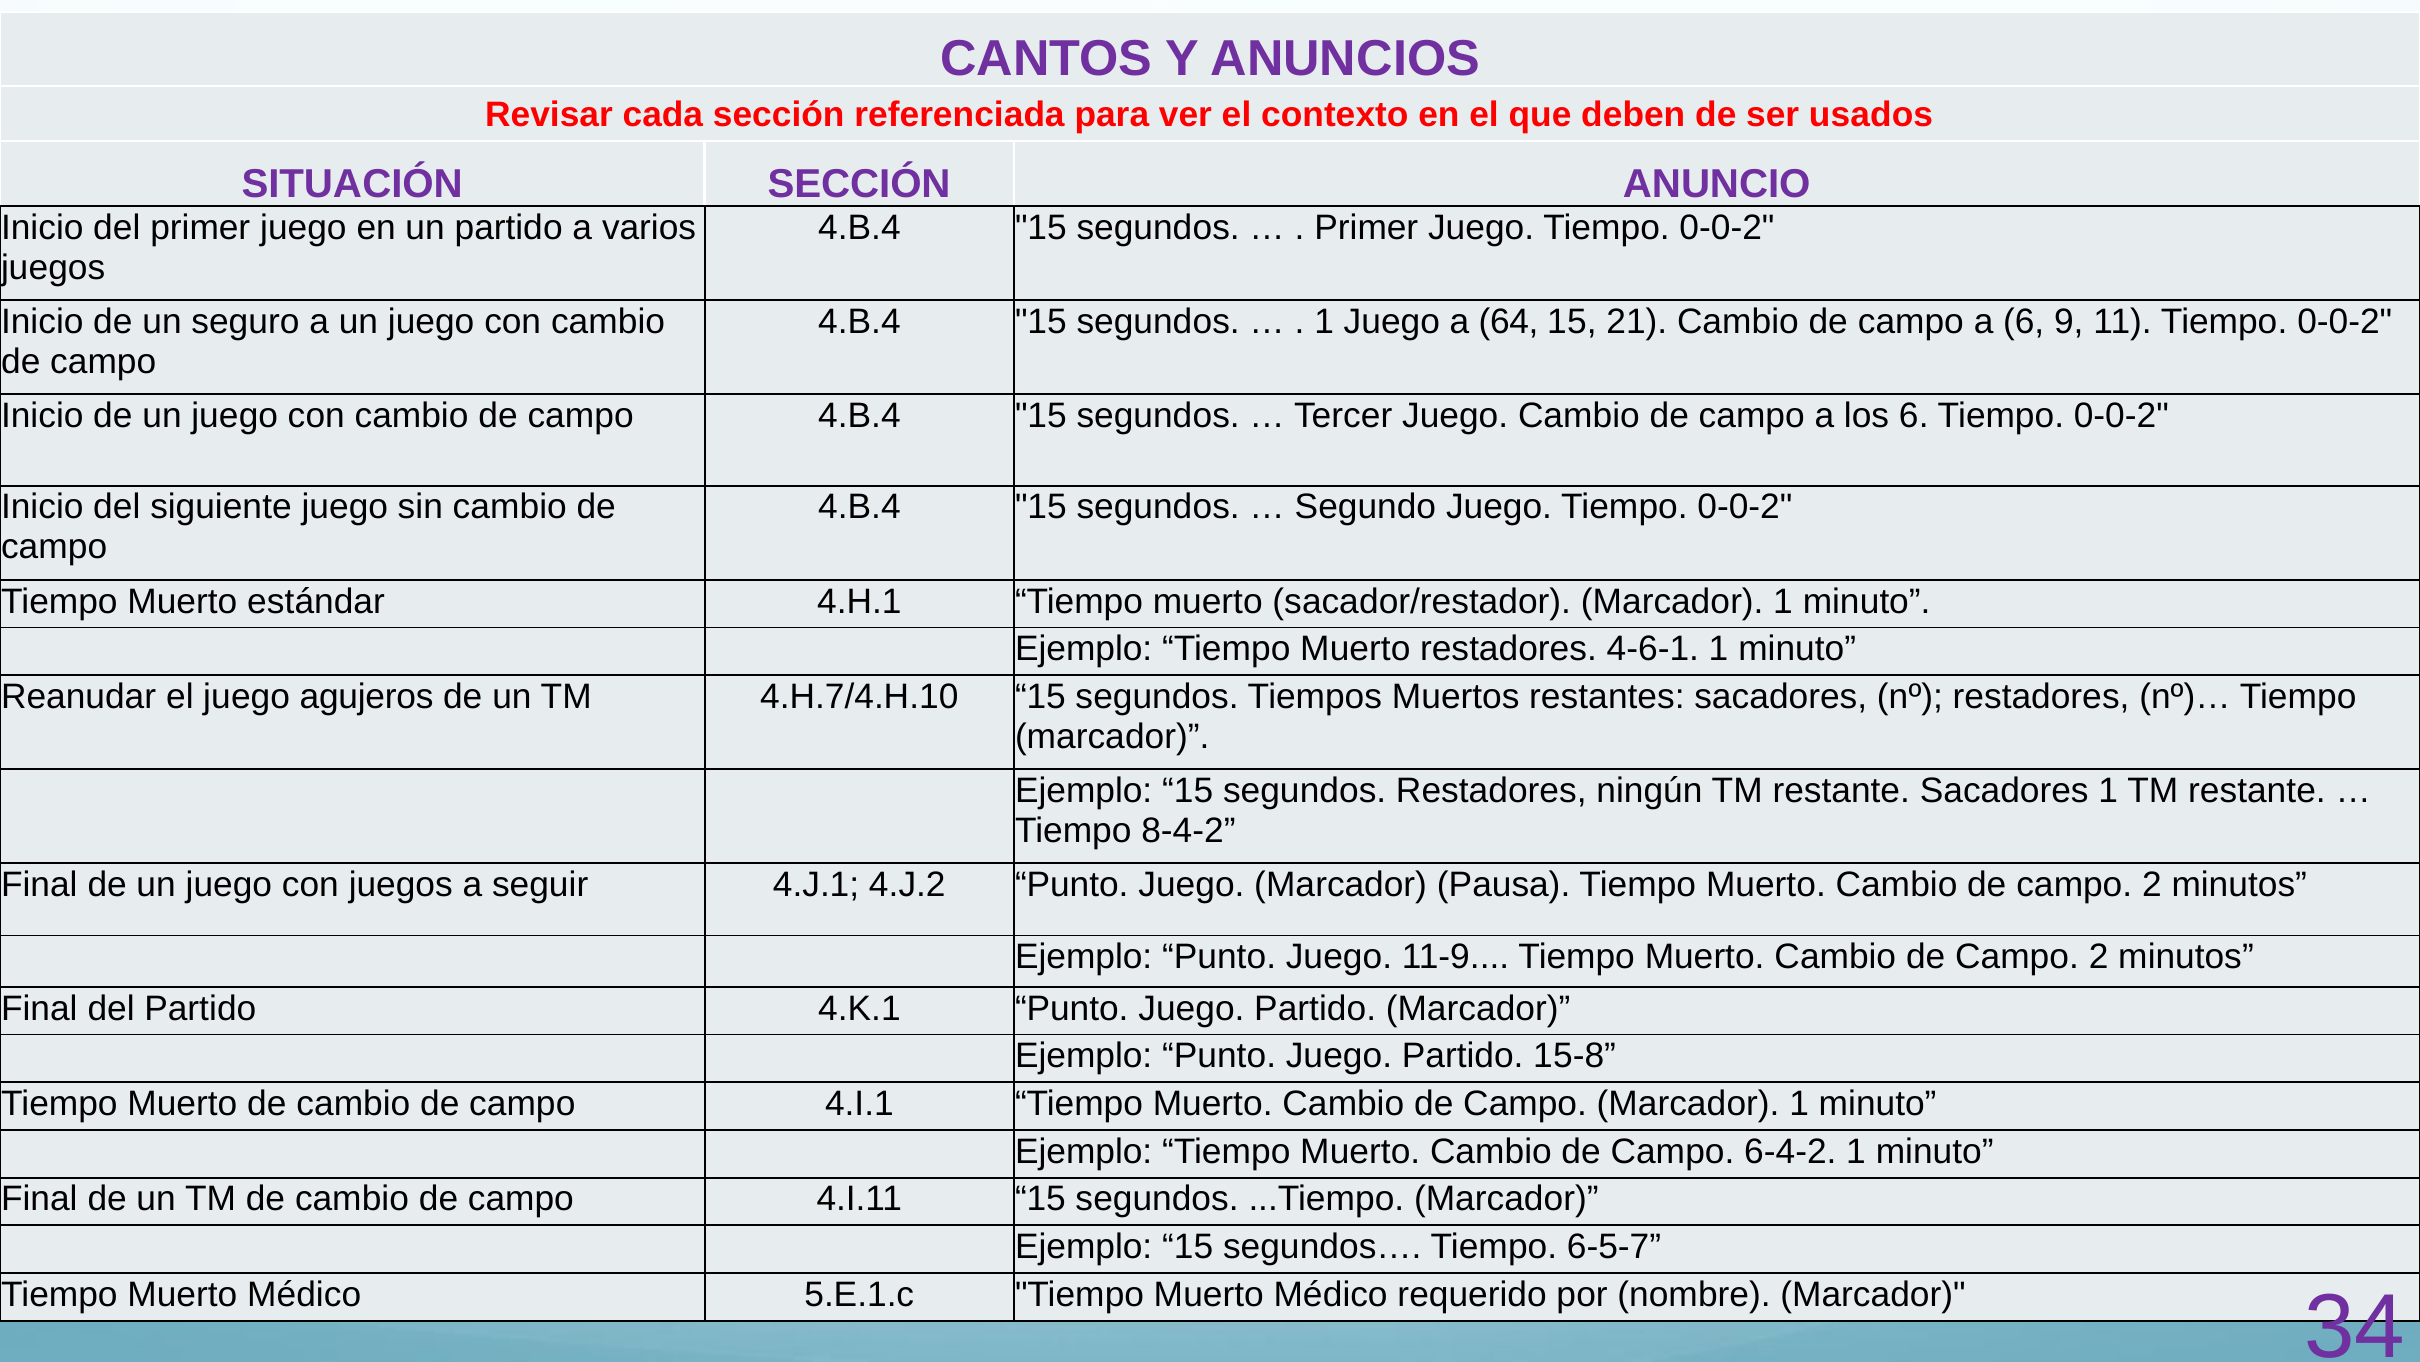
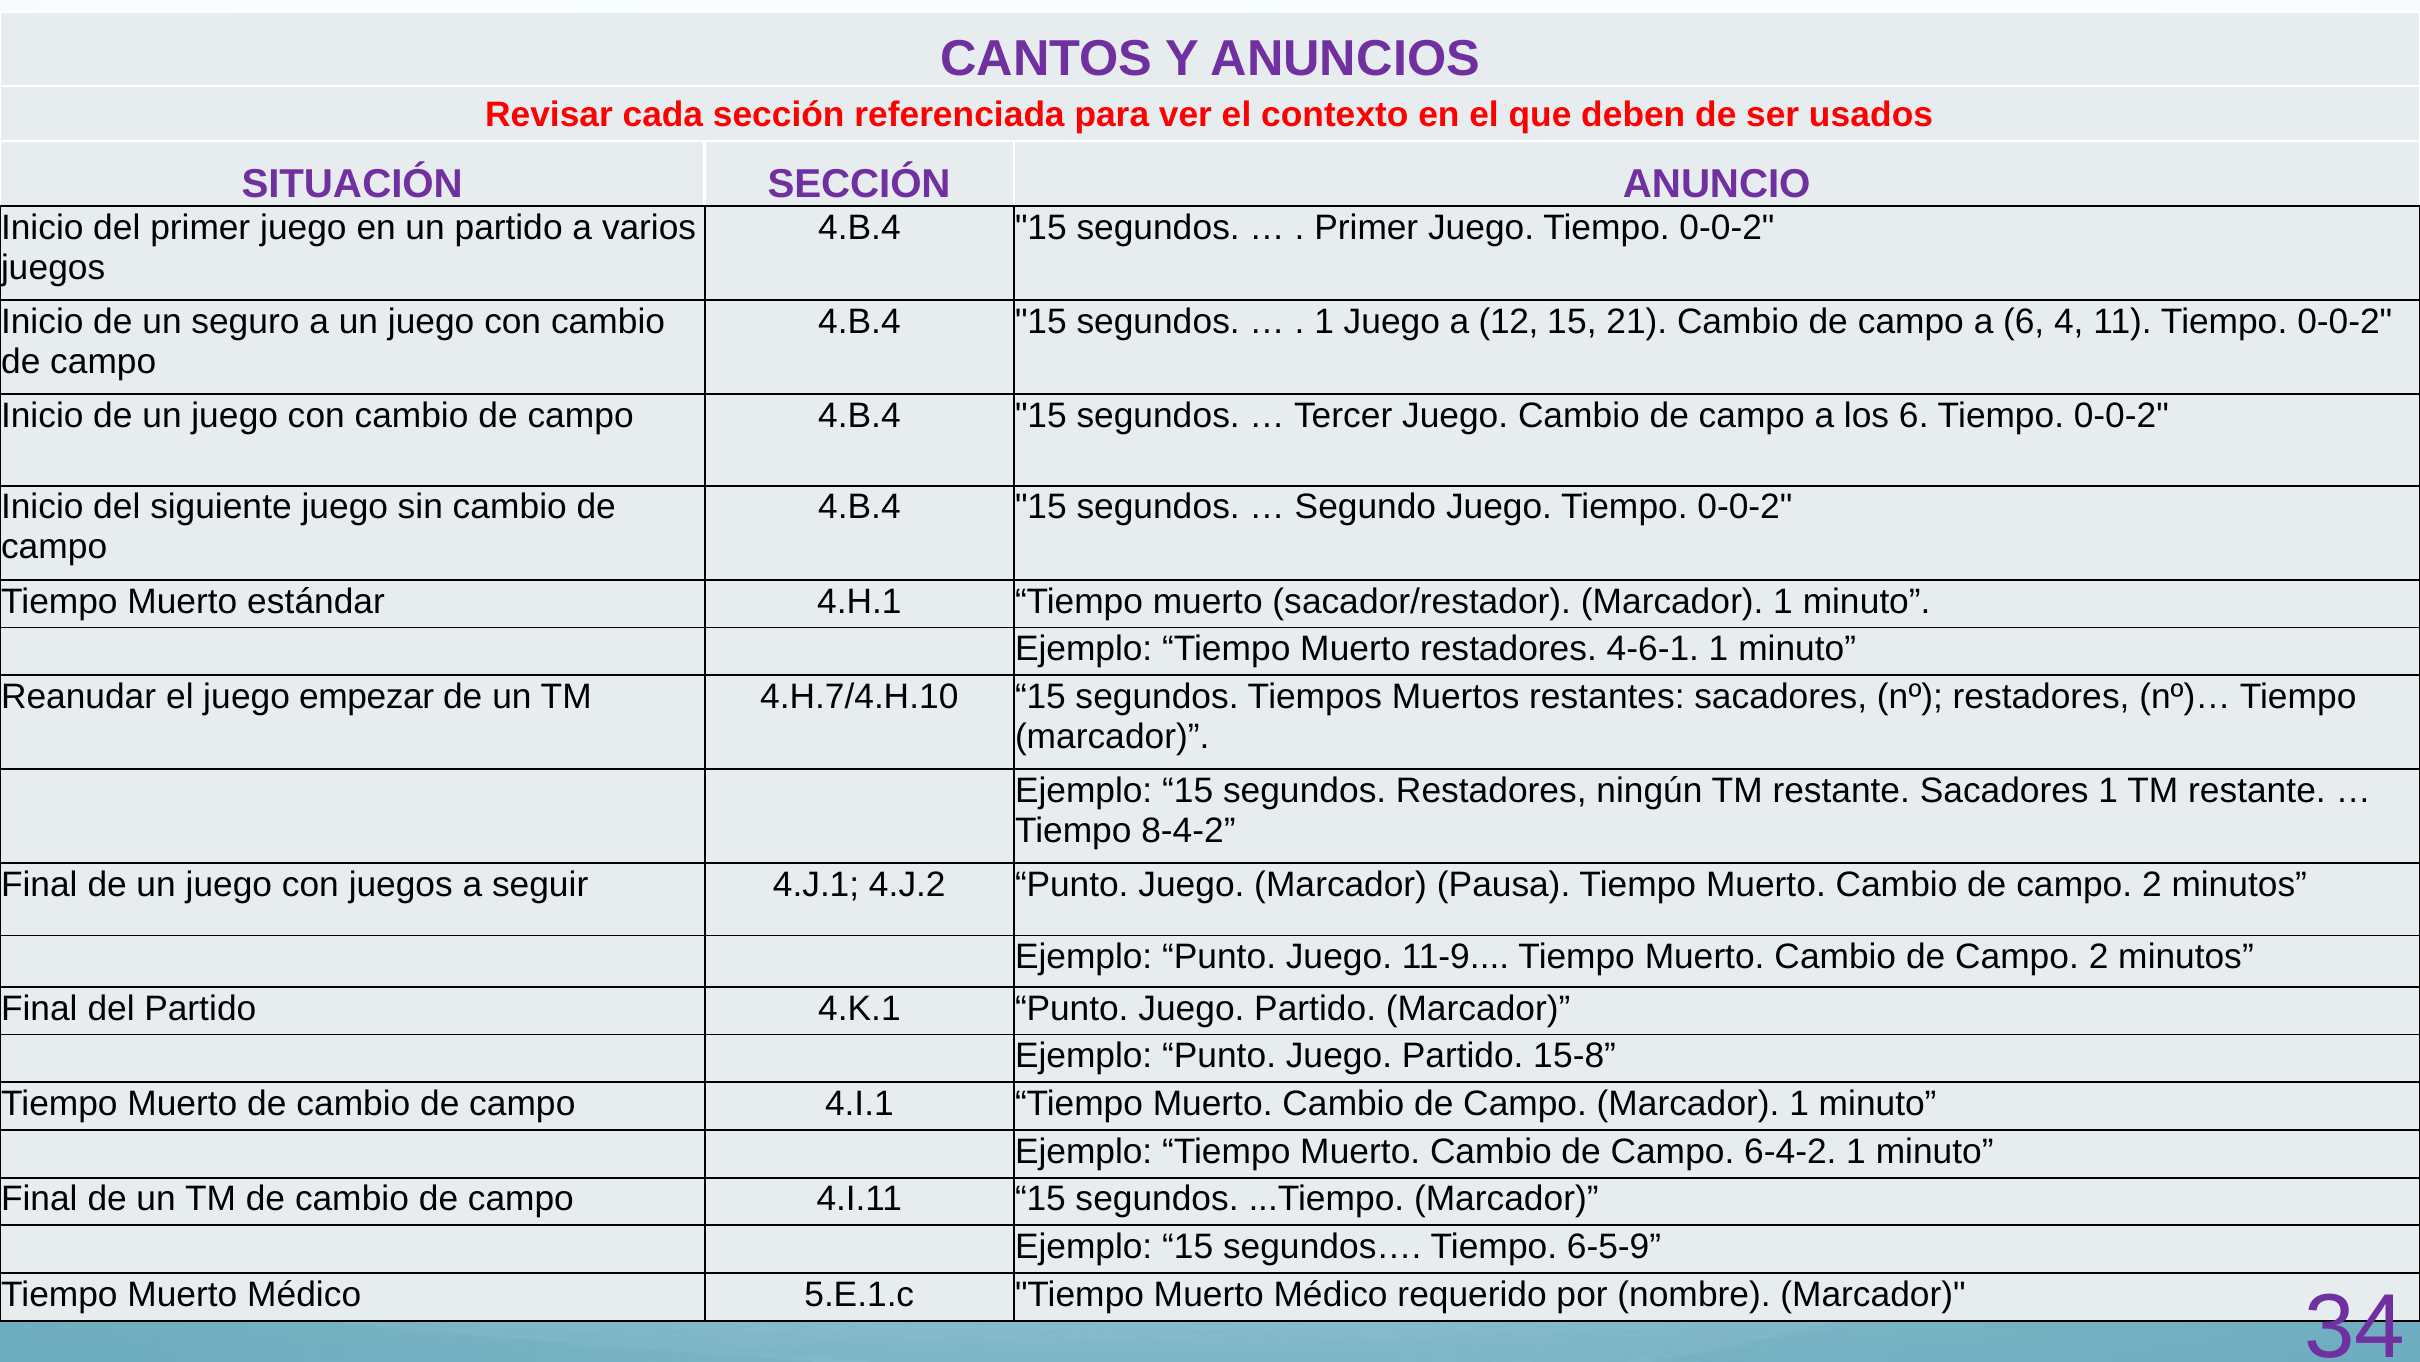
64: 64 -> 12 (1509, 322)
9: 9 -> 4 (2069, 322)
agujeros: agujeros -> empezar (367, 696)
6-5-7: 6-5-7 -> 6-5-9 (1614, 1246)
